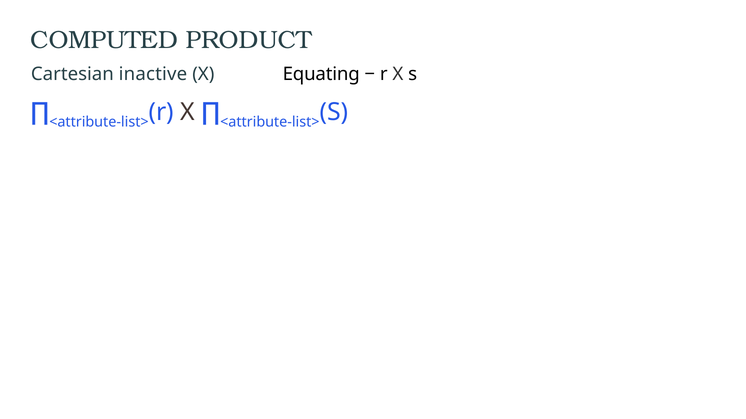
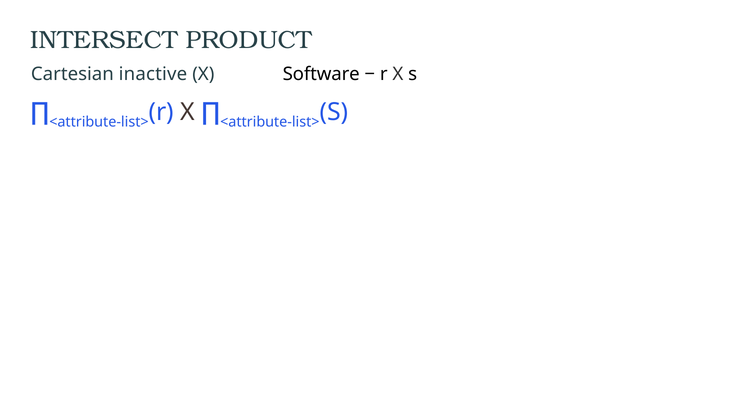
COMPUTED: COMPUTED -> INTERSECT (104, 40)
Equating: Equating -> Software (321, 74)
